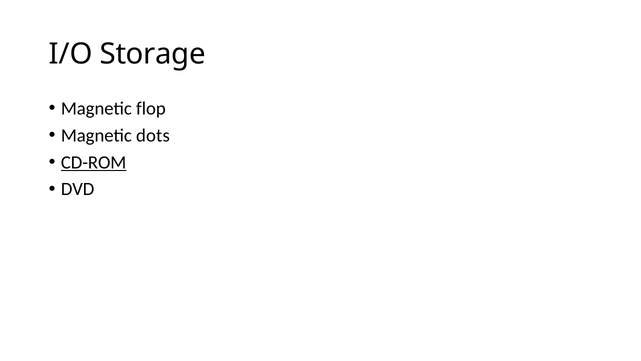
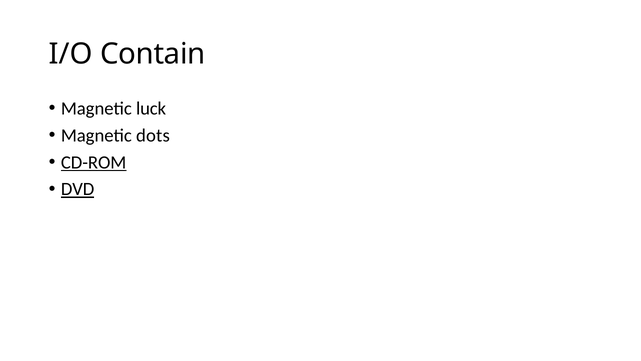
Storage: Storage -> Contain (153, 54)
flop: flop -> luck (151, 108)
DVD underline: none -> present (78, 189)
